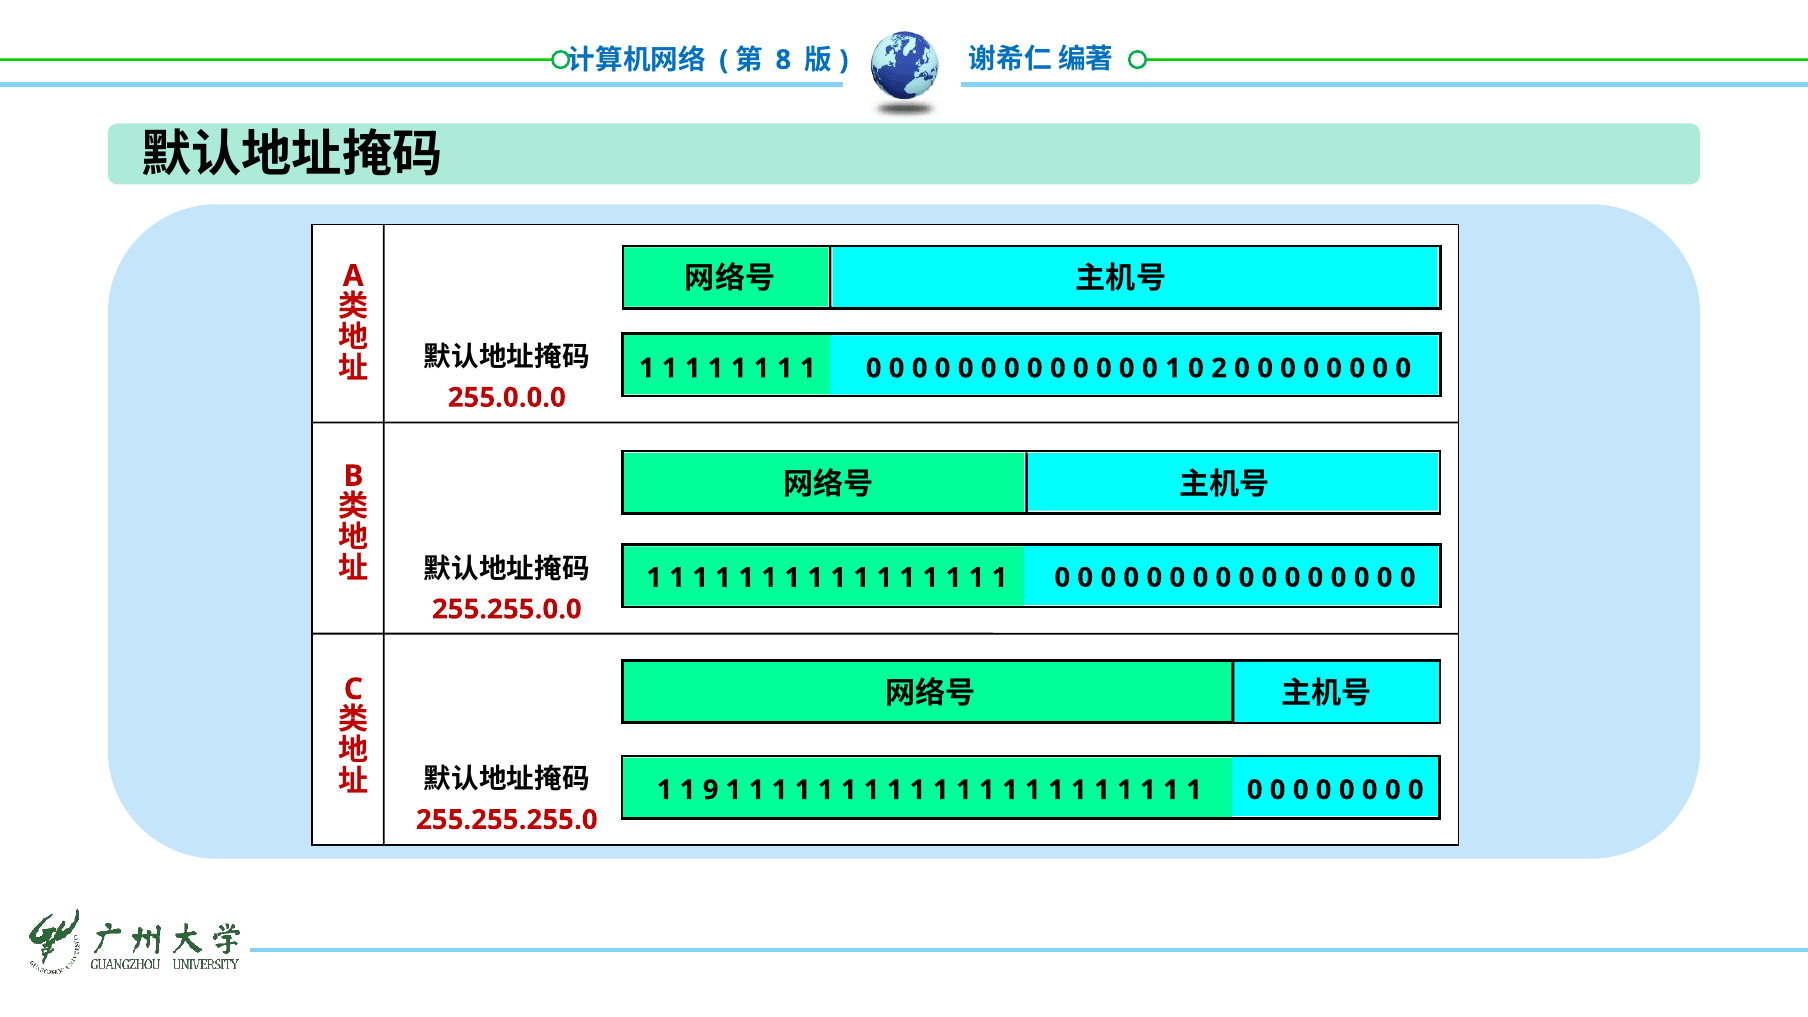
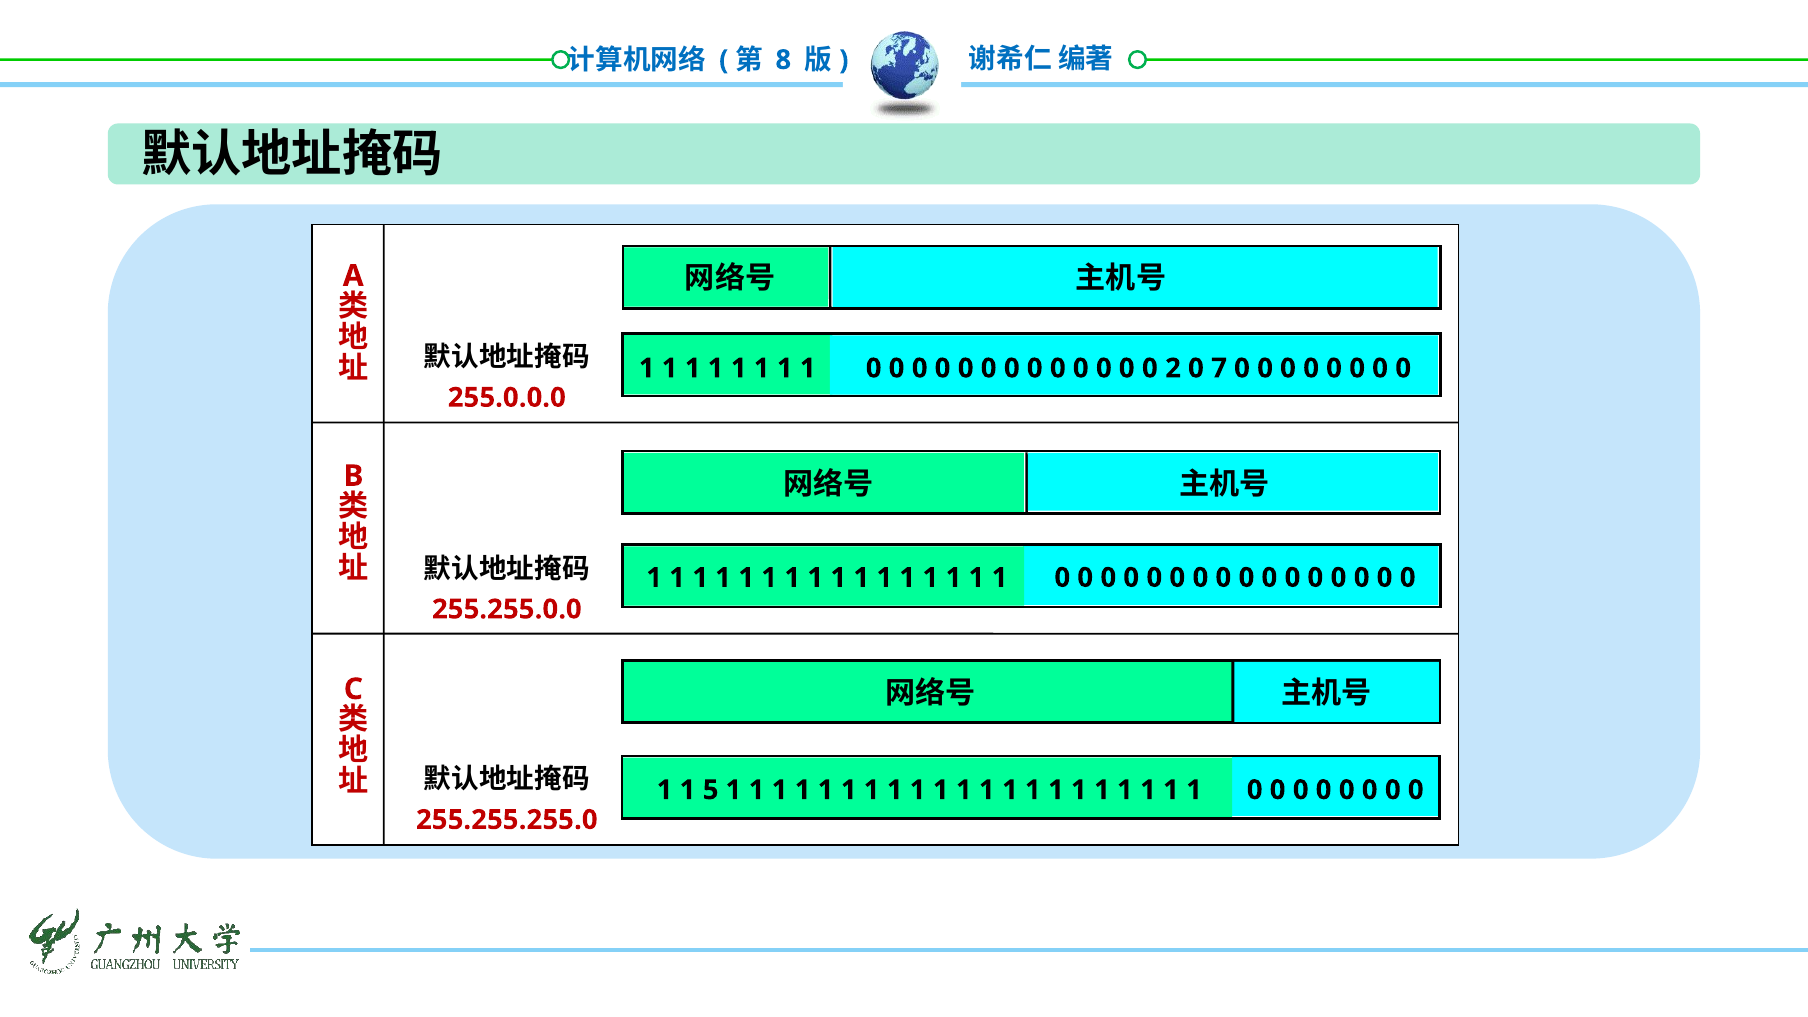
1: 1 -> 2 (1173, 368)
2: 2 -> 7 (1219, 368)
9: 9 -> 5 (711, 790)
